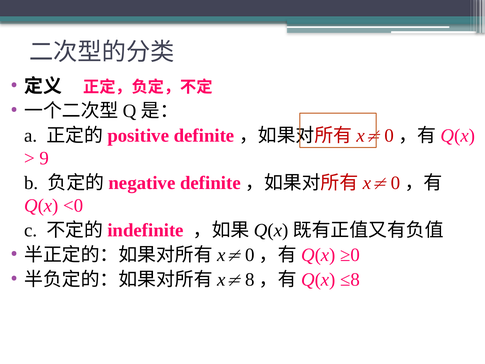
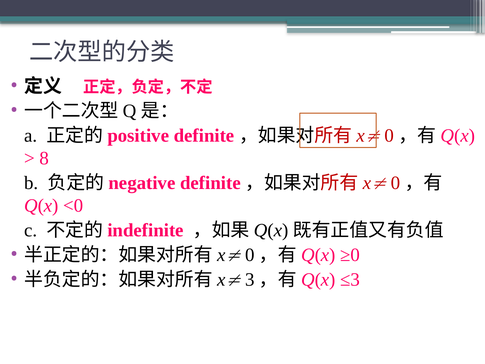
9: 9 -> 8 (44, 158)
8: 8 -> 3 (250, 279)
≤8: ≤8 -> ≤3 (350, 279)
